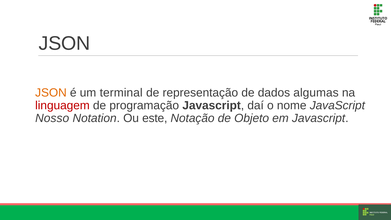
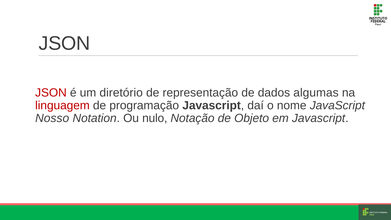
JSON colour: orange -> red (51, 93)
terminal: terminal -> diretório (121, 93)
este: este -> nulo (155, 118)
